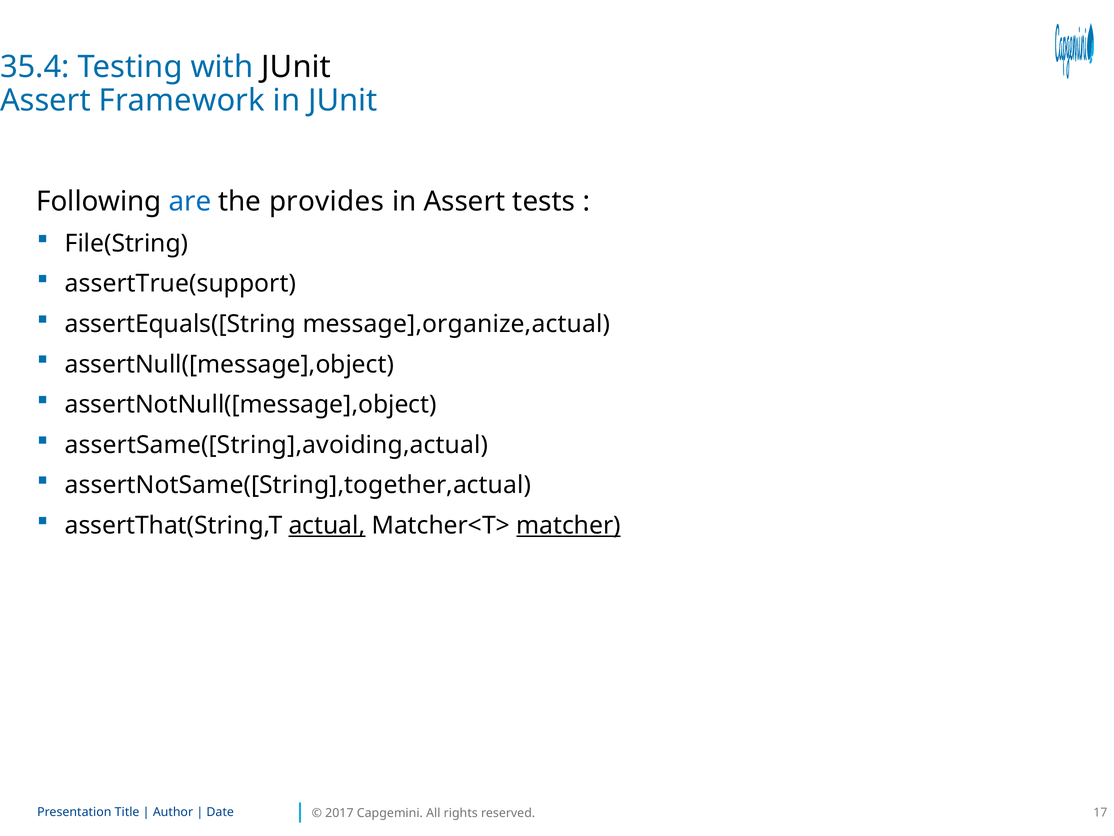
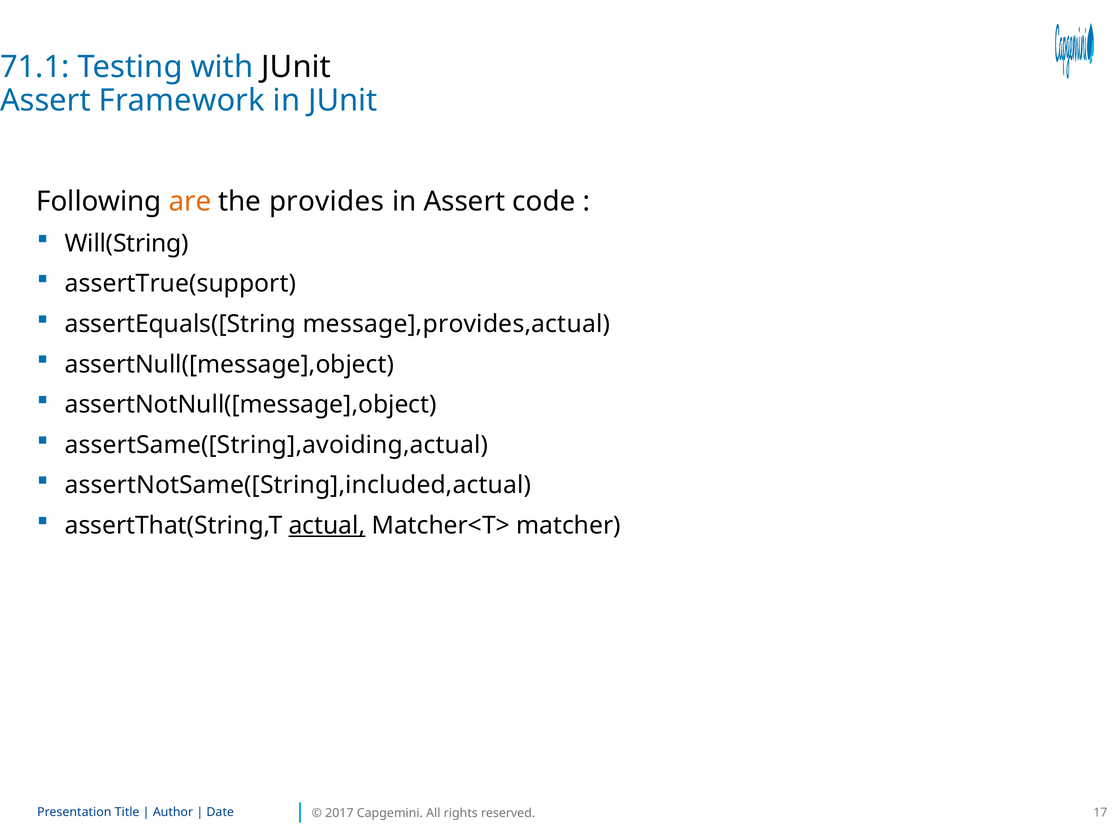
35.4: 35.4 -> 71.1 (35, 67)
are colour: blue -> orange (190, 201)
tests: tests -> code (544, 201)
File(String: File(String -> Will(String (127, 243)
message],organize,actual: message],organize,actual -> message],provides,actual (456, 324)
assertNotSame([String],together,actual: assertNotSame([String],together,actual -> assertNotSame([String],included,actual (298, 485)
matcher underline: present -> none (569, 525)
